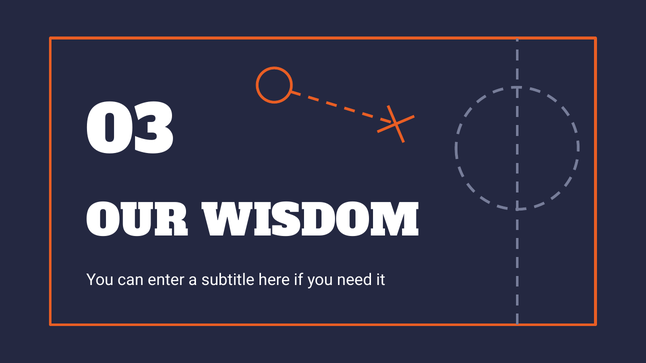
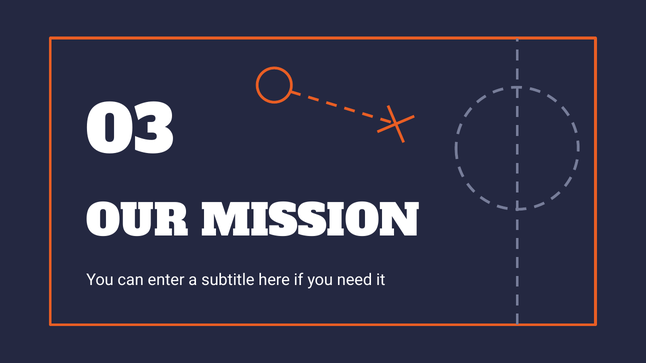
WISDOM: WISDOM -> MISSION (311, 222)
